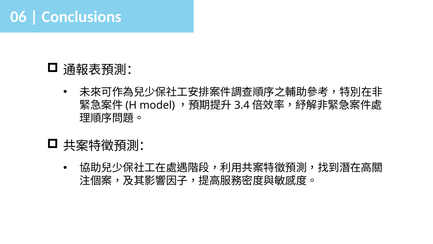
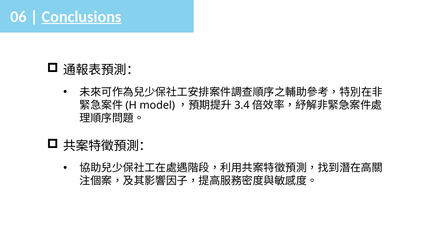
Conclusions underline: none -> present (82, 17)
